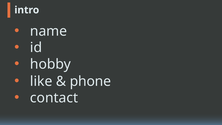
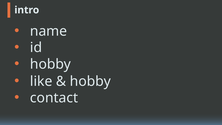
phone: phone -> hobby (90, 81)
